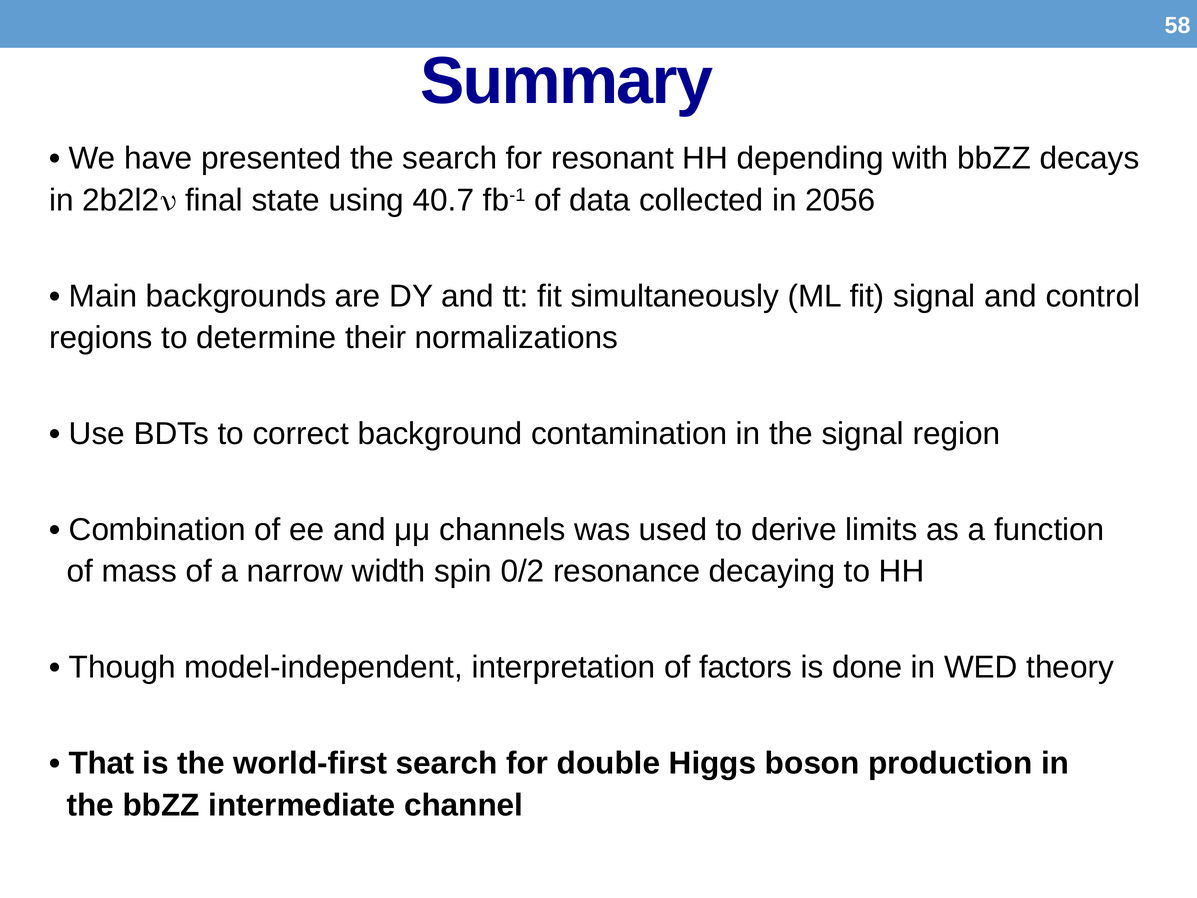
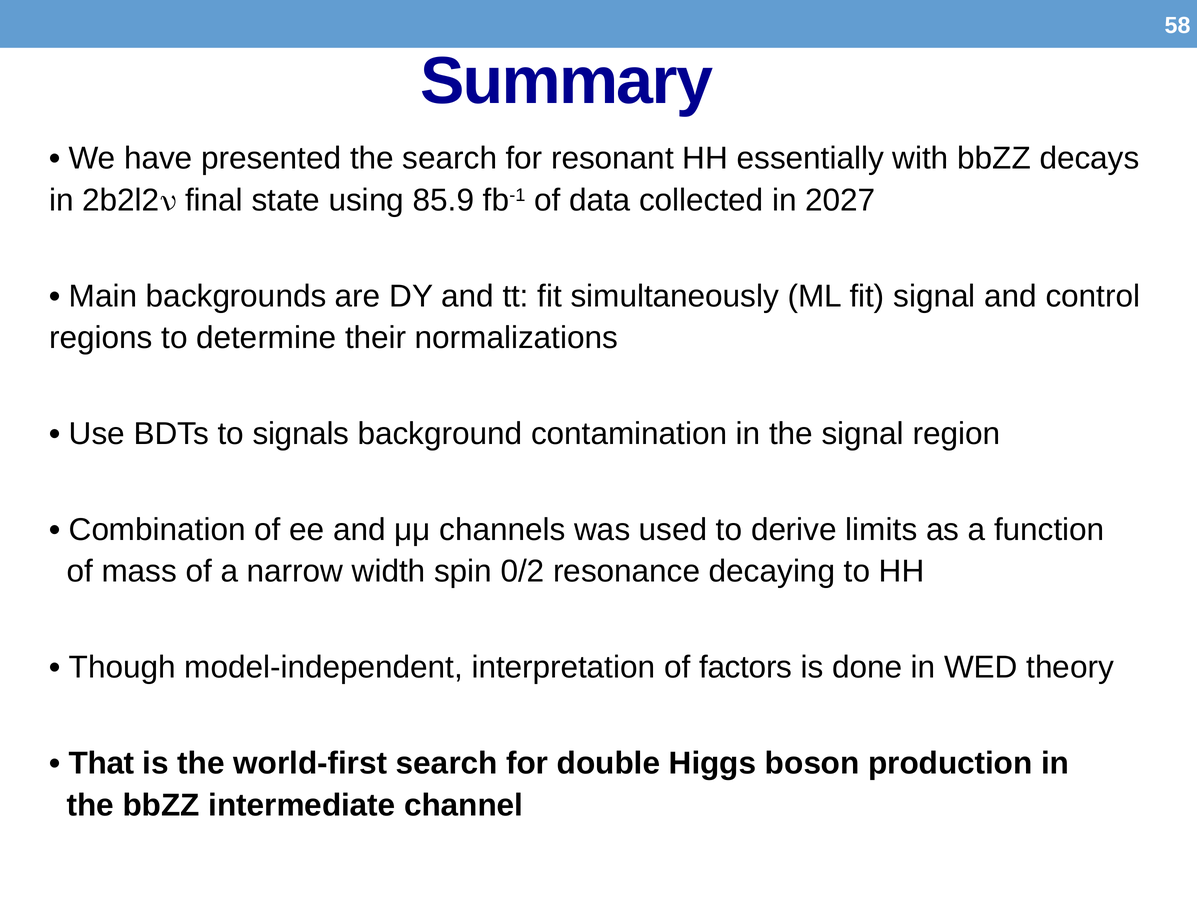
depending: depending -> essentially (810, 158)
40.7: 40.7 -> 85.9 (443, 200)
2056: 2056 -> 2027 (840, 200)
correct: correct -> signals (301, 434)
